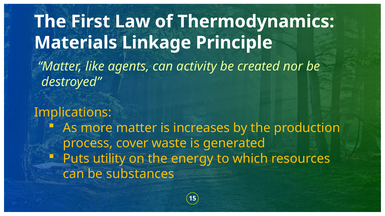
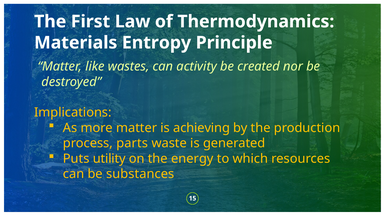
Linkage: Linkage -> Entropy (156, 43)
agents: agents -> wastes (129, 67)
increases: increases -> achieving (202, 128)
cover: cover -> parts (132, 144)
